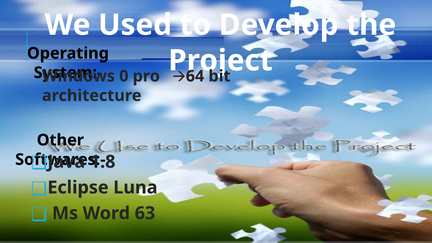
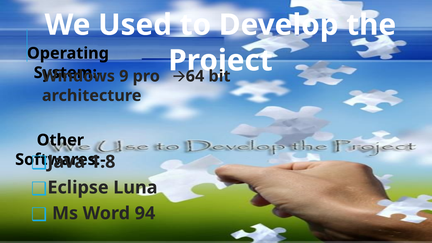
0: 0 -> 9 (124, 76)
63: 63 -> 94 (145, 213)
